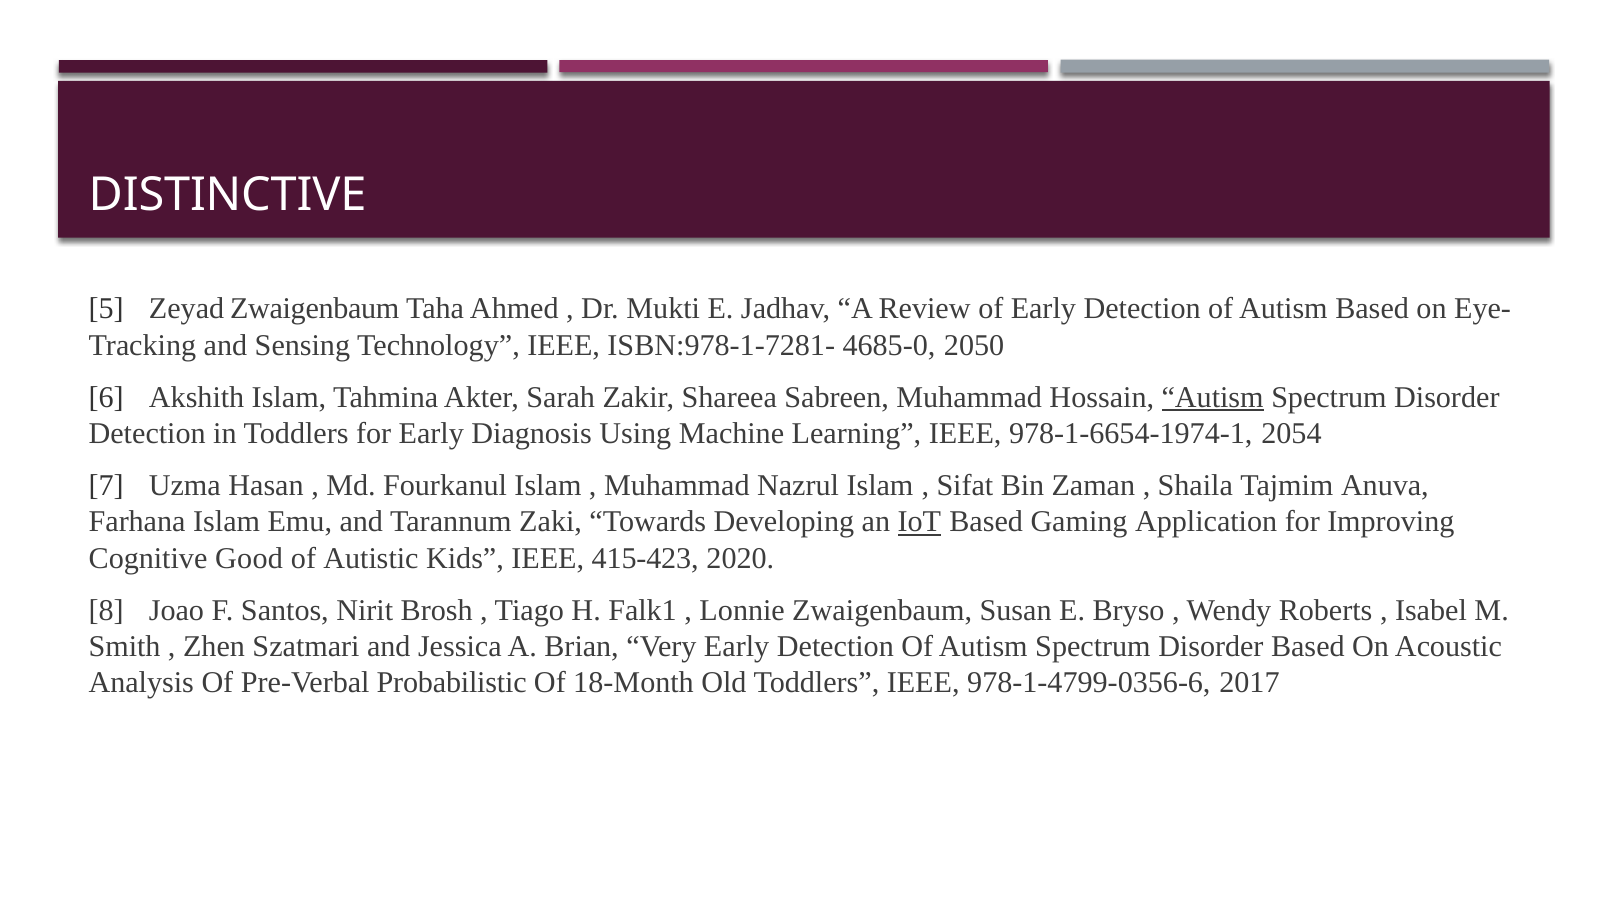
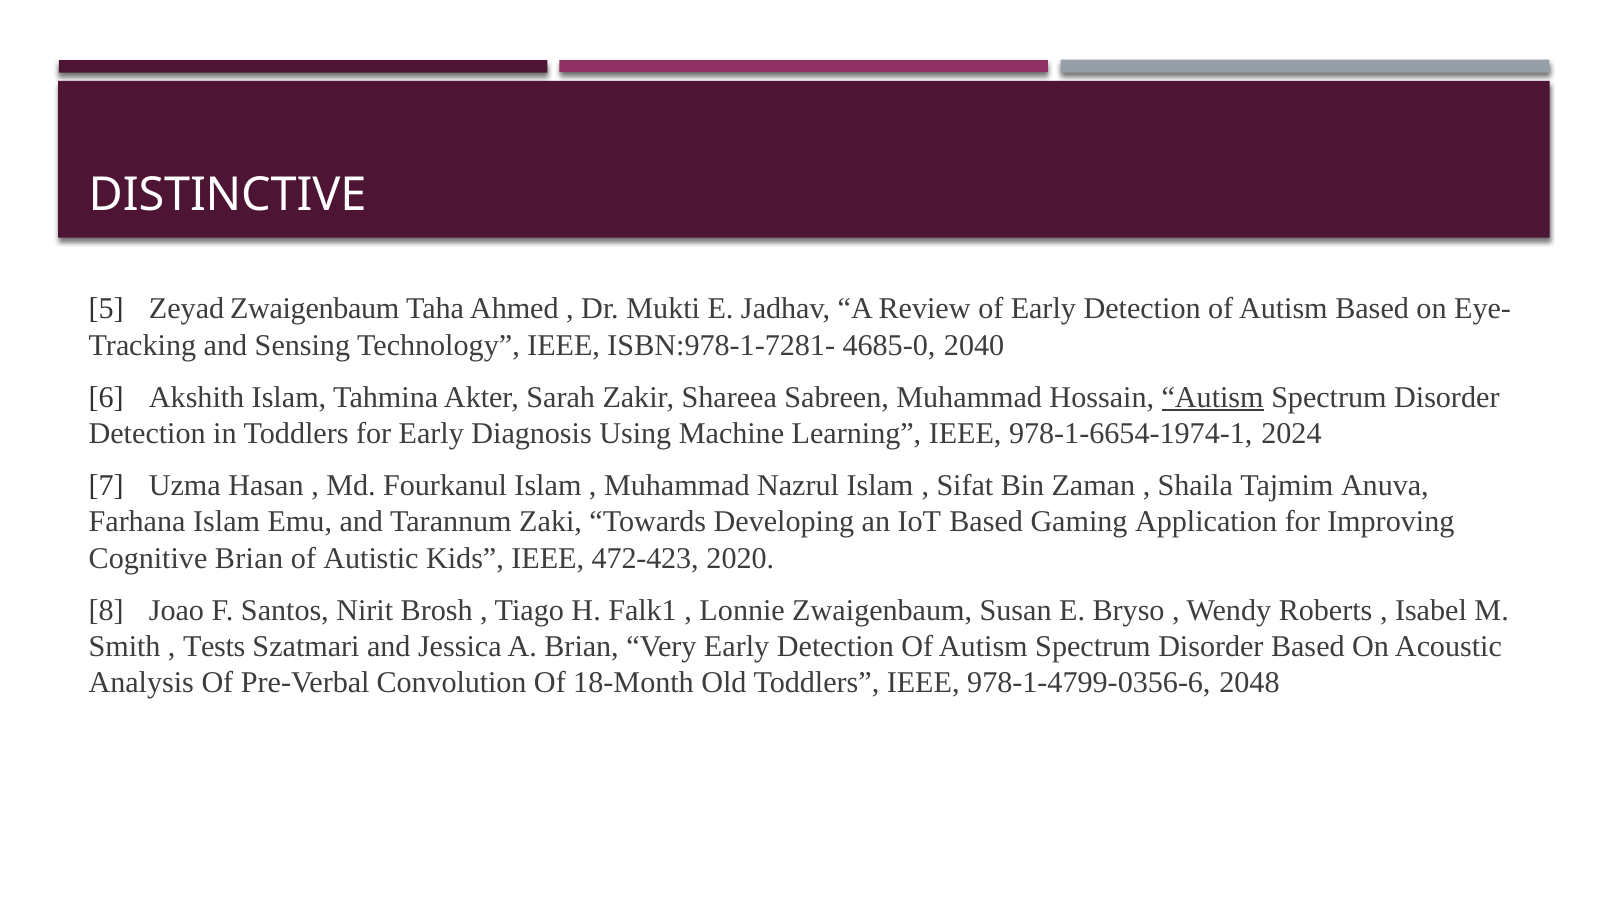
2050: 2050 -> 2040 (974, 345)
2054: 2054 -> 2024 (1291, 434)
IoT underline: present -> none (919, 522)
Cognitive Good: Good -> Brian (249, 558)
415-423: 415-423 -> 472-423 (645, 558)
Zhen: Zhen -> Tests (214, 647)
Probabilistic: Probabilistic -> Convolution (452, 683)
2017: 2017 -> 2048 (1249, 683)
